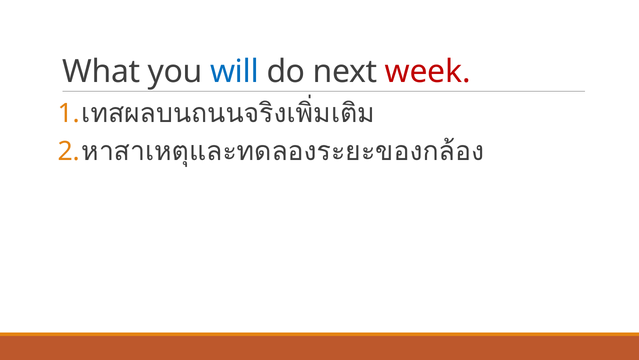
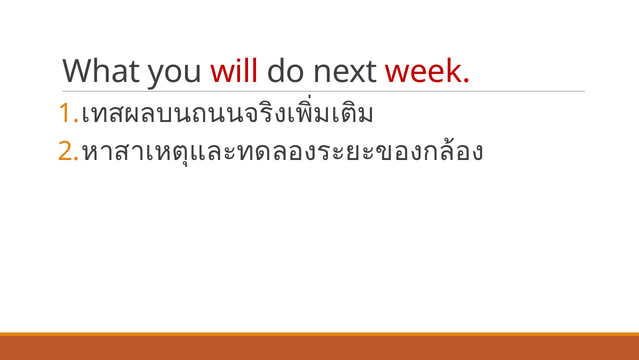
will colour: blue -> red (235, 72)
